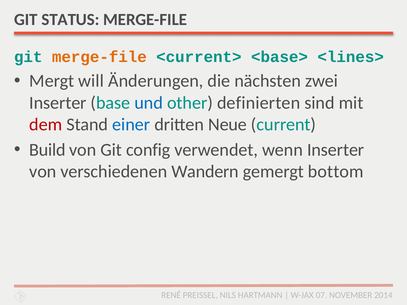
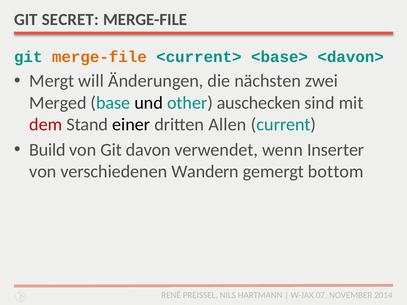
STATUS: STATUS -> SECRET (70, 20)
<lines>: <lines> -> <davon> (351, 57)
Inserter: Inserter -> Merged (58, 103)
und colour: blue -> black (149, 103)
definierten: definierten -> auschecken (259, 103)
einer colour: blue -> black (131, 125)
Neue: Neue -> Allen (227, 125)
config: config -> davon (148, 150)
